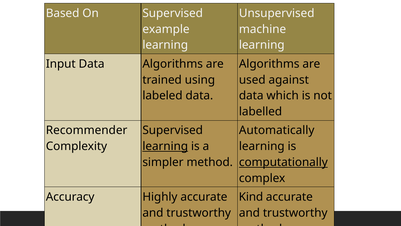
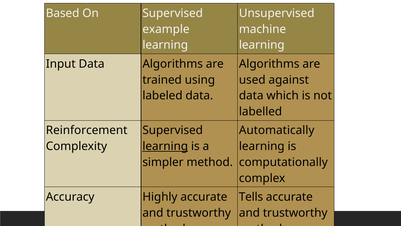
Recommender: Recommender -> Reinforcement (87, 130)
computationally underline: present -> none (283, 162)
Kind: Kind -> Tells (251, 197)
